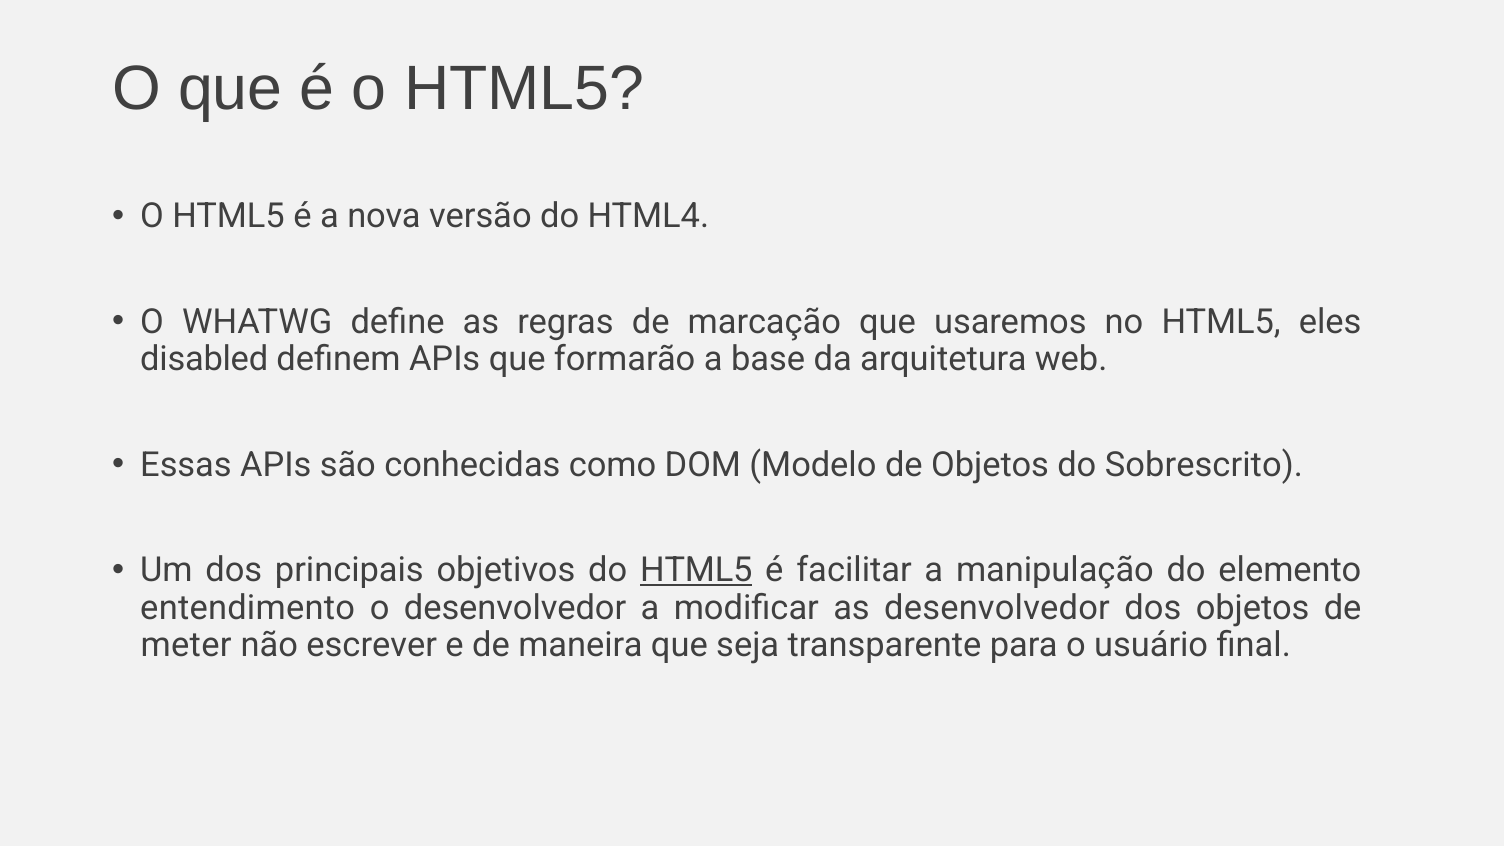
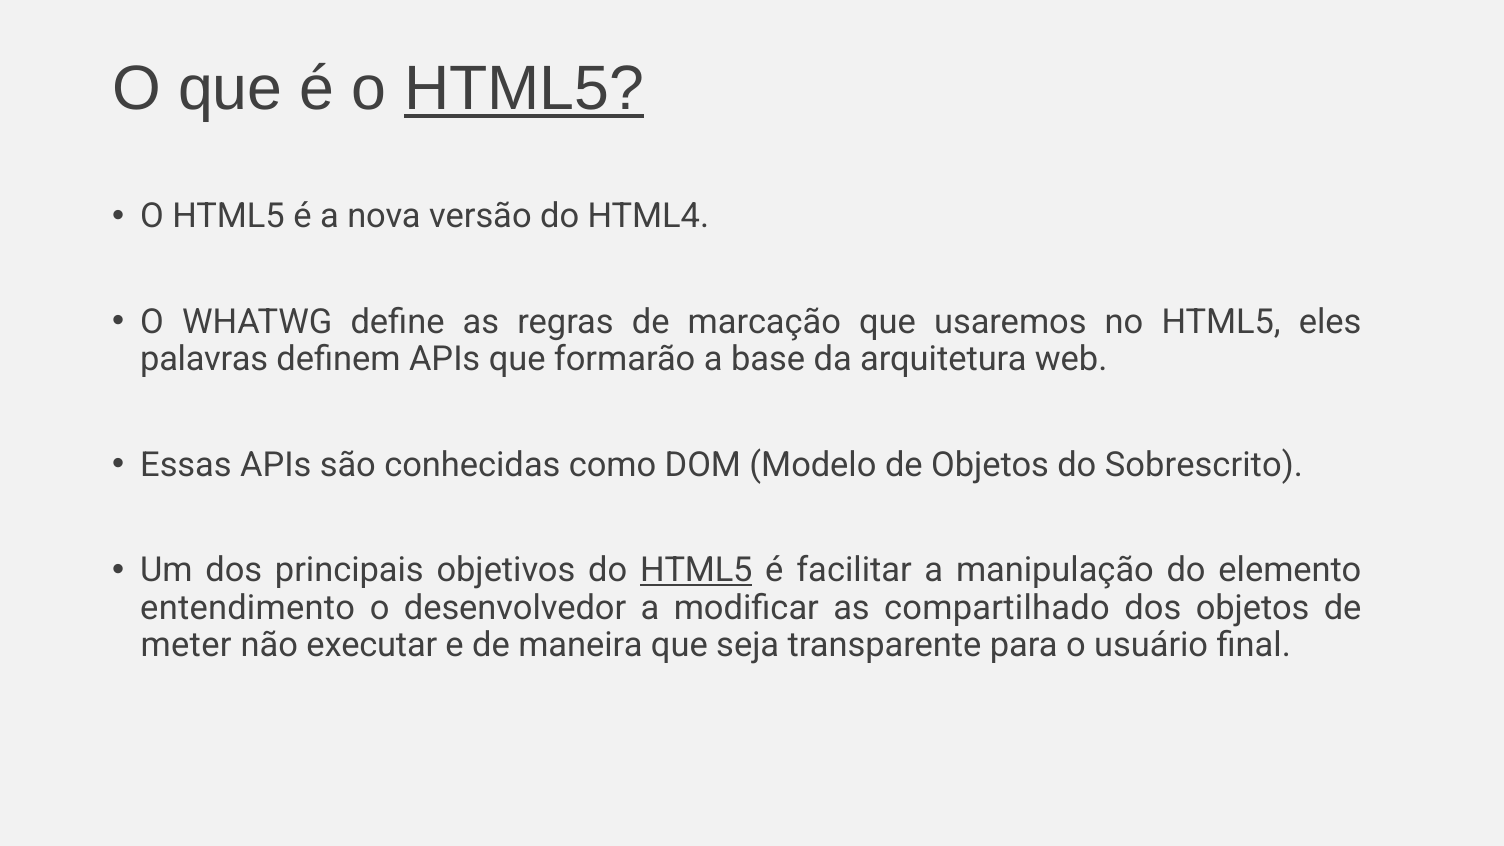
HTML5 underline: none -> present (524, 89)
disabled: disabled -> palavras (204, 359)
as desenvolvedor: desenvolvedor -> compartilhado (997, 608)
escrever: escrever -> executar (372, 645)
